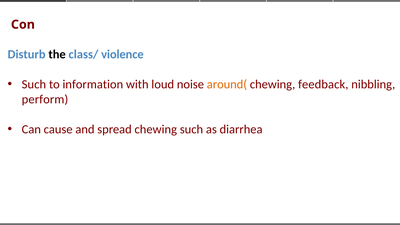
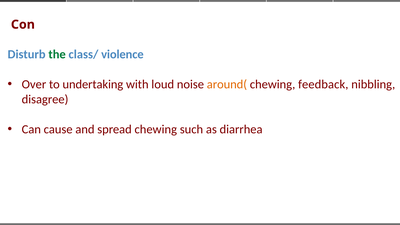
the colour: black -> green (57, 55)
Such: Such -> Over (34, 85)
information: information -> undertaking (93, 85)
perform: perform -> disagree (45, 100)
